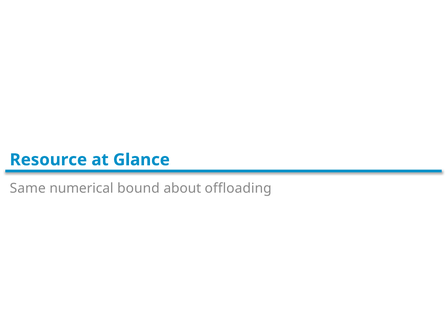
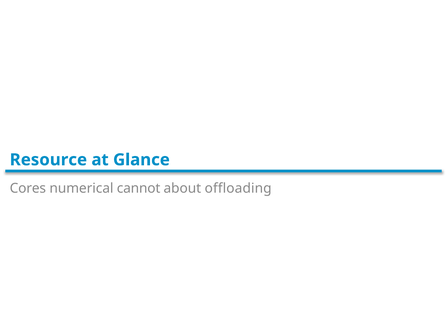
Same: Same -> Cores (28, 188)
bound: bound -> cannot (139, 188)
